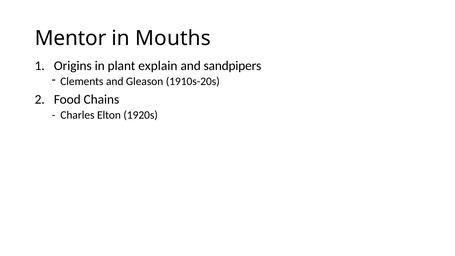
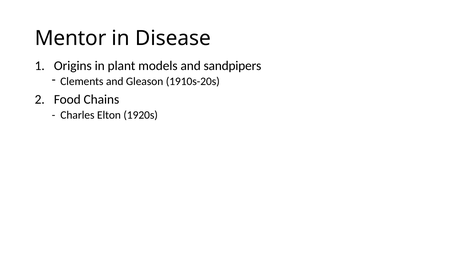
Mouths: Mouths -> Disease (173, 38)
explain: explain -> models (158, 66)
